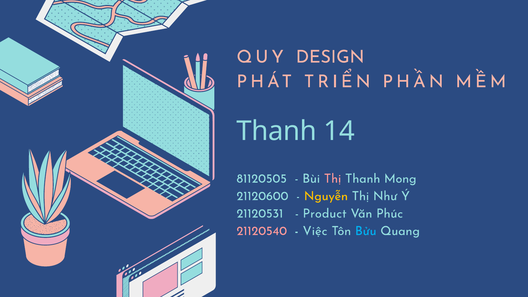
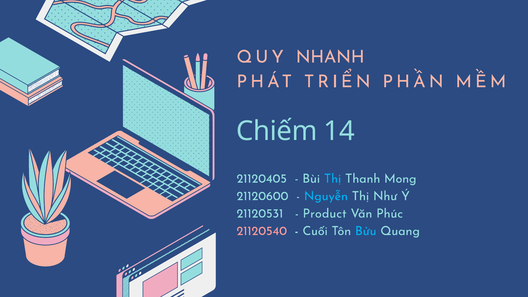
DESIGN: DESIGN -> NHANH (330, 57)
Thanh: Thanh -> Chiếm (277, 131)
81120505: 81120505 -> 21120405 (262, 179)
Thị colour: pink -> light blue (333, 179)
Nguyễn colour: yellow -> light blue (326, 196)
Việc: Việc -> Cuối (315, 231)
